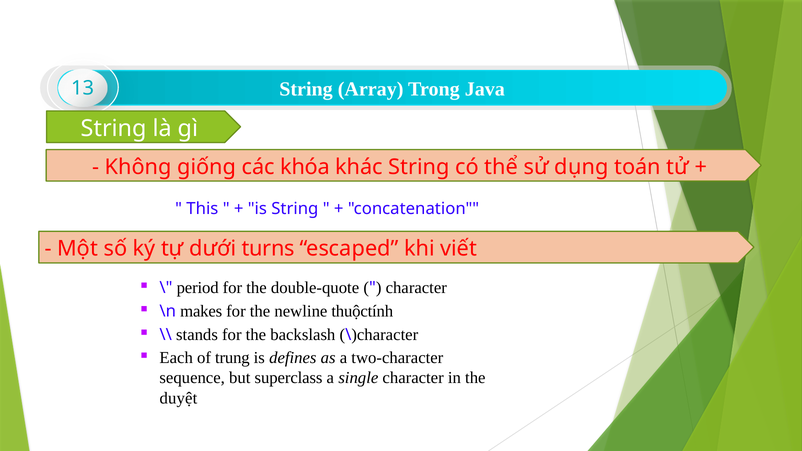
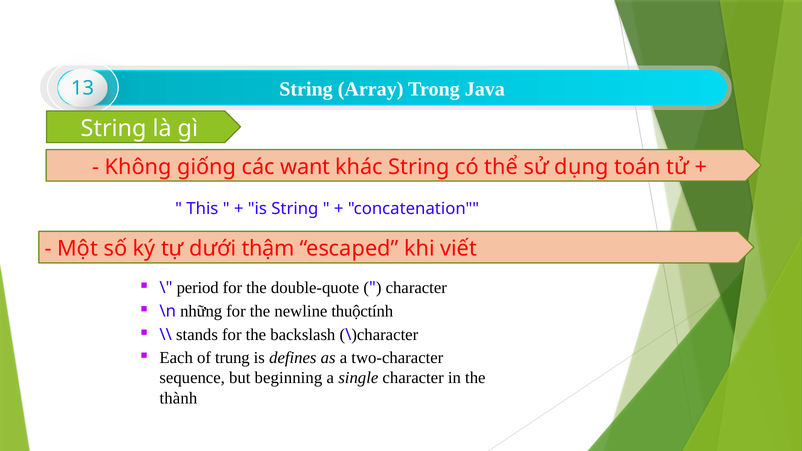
khóa: khóa -> want (305, 167)
turns: turns -> thậm (268, 249)
makes: makes -> những (201, 311)
superclass: superclass -> beginning (288, 378)
duyệt: duyệt -> thành (178, 398)
